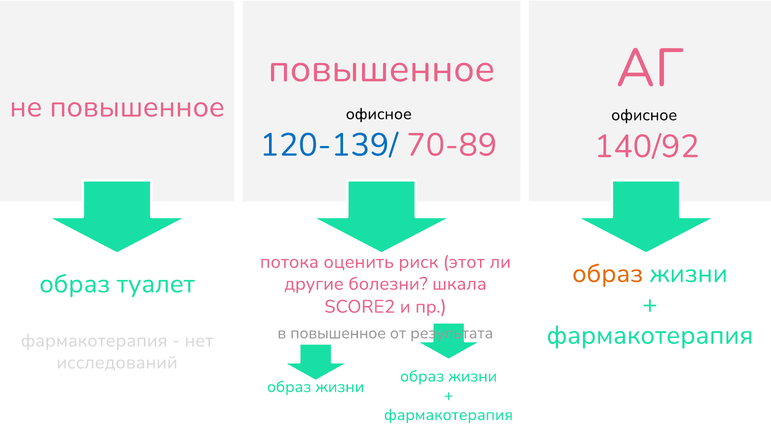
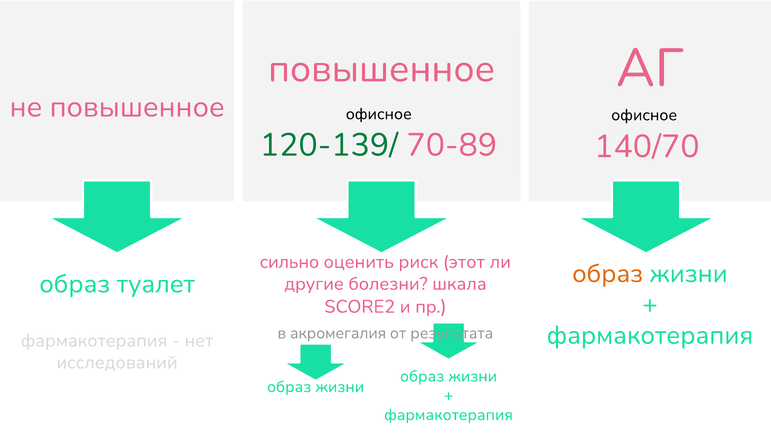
120-139/ colour: blue -> green (329, 145)
140/92: 140/92 -> 140/70 (647, 146)
потока: потока -> сильно (289, 262)
в повышенное: повышенное -> акромегалия (338, 333)
